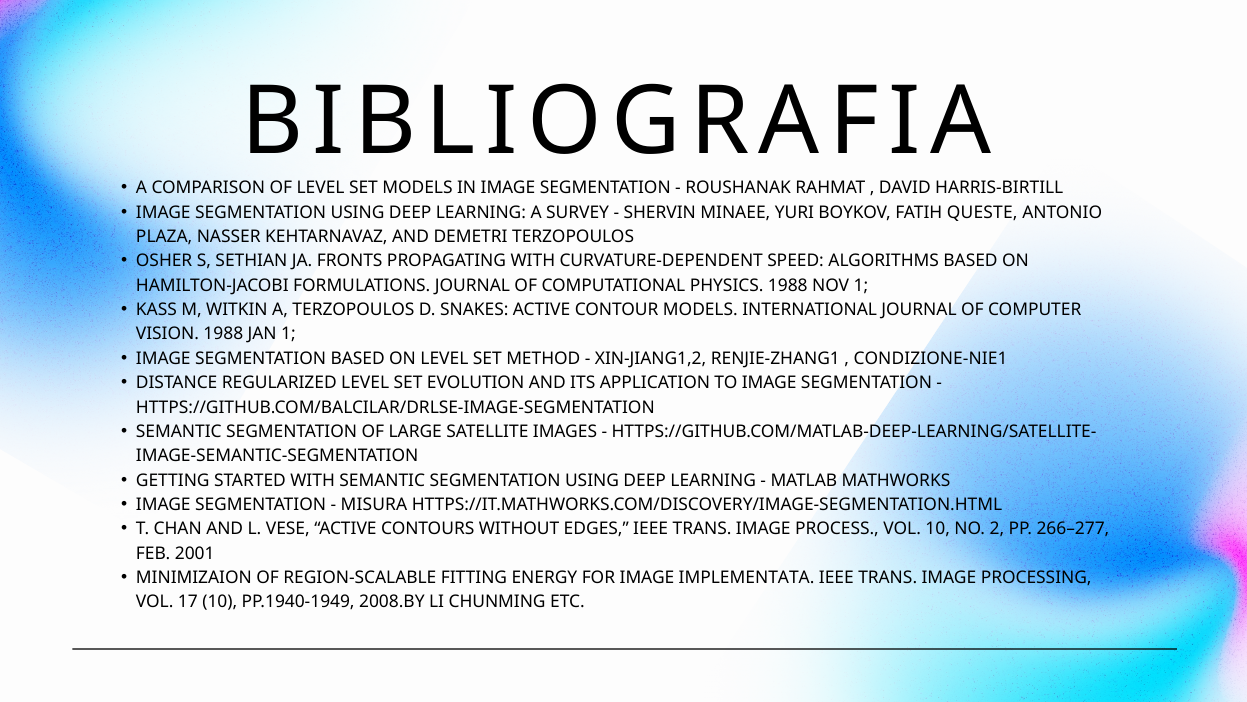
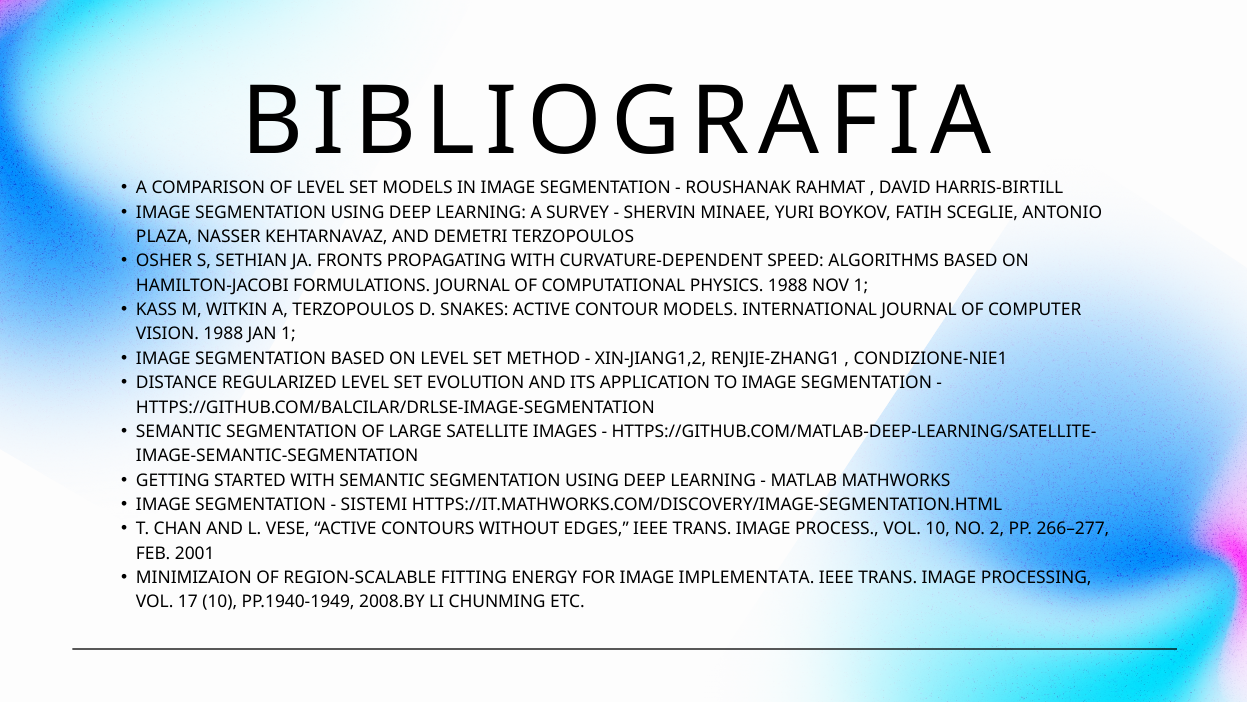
QUESTE: QUESTE -> SCEGLIE (982, 212)
MISURA: MISURA -> SISTEMI (374, 504)
